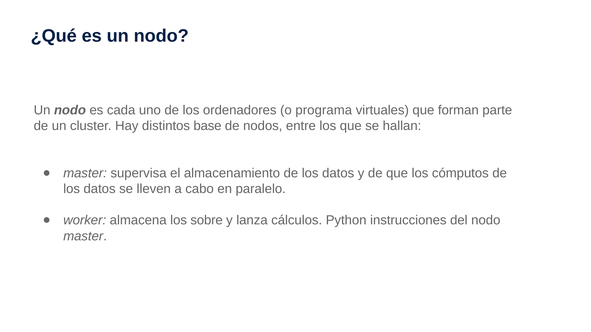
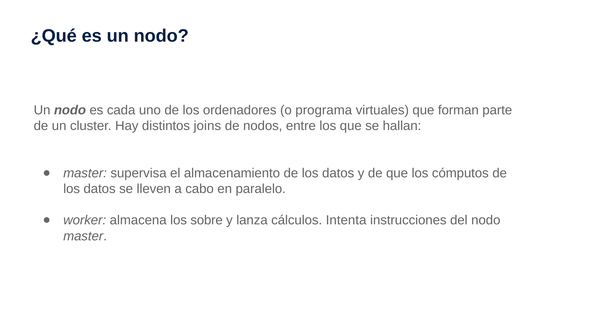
base: base -> joins (207, 126)
Python: Python -> Intenta (346, 221)
